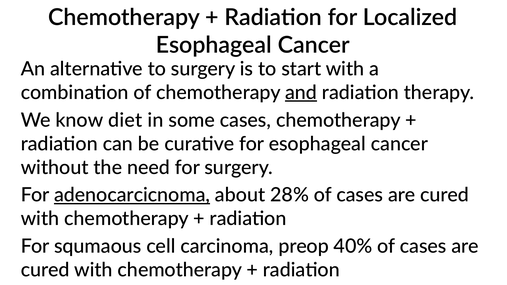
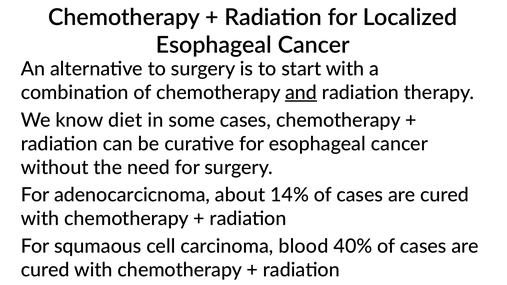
adenocarcicnoma underline: present -> none (132, 195)
28%: 28% -> 14% (290, 195)
preop: preop -> blood (303, 247)
